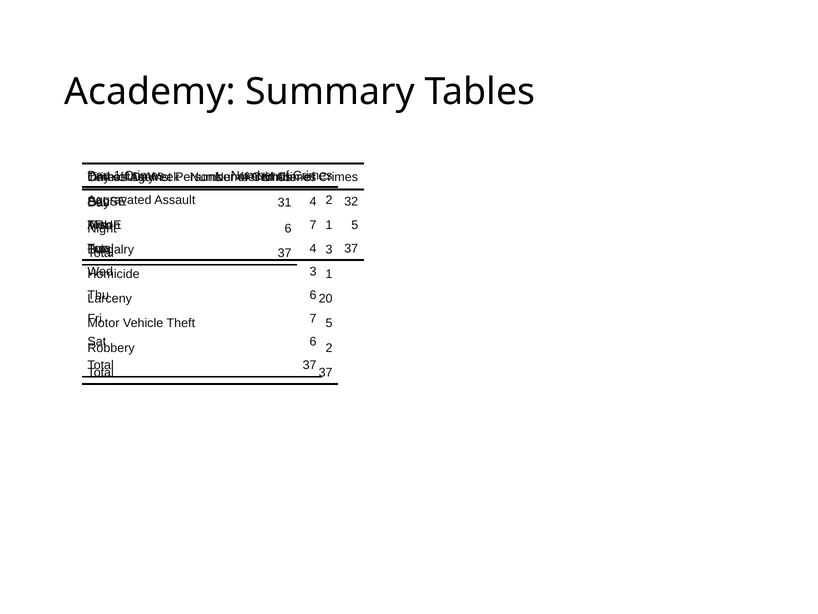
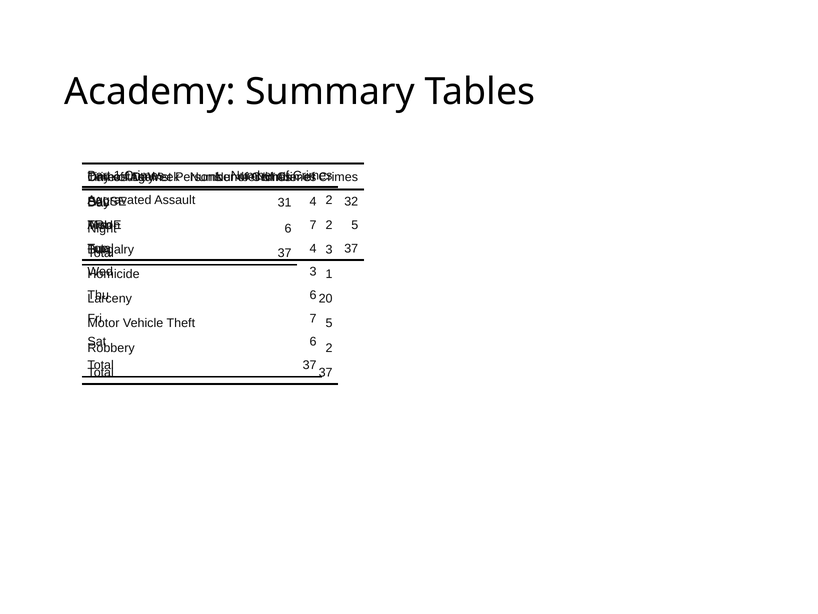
1: 1 -> 2 (329, 225)
